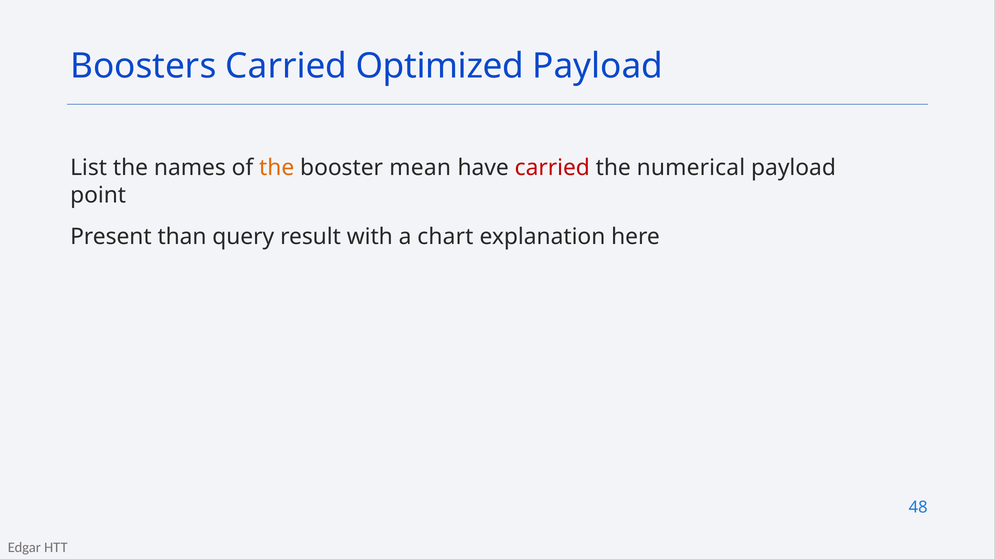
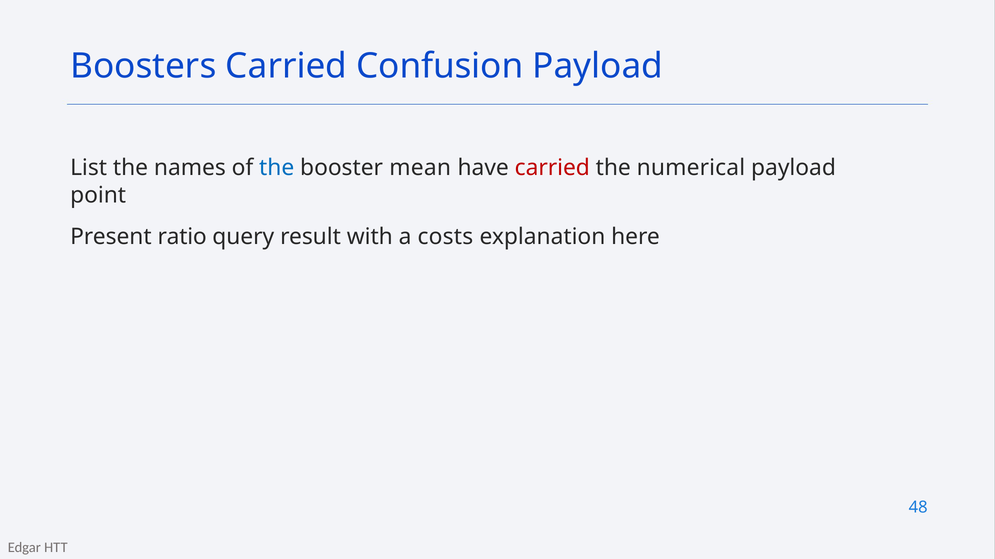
Optimized: Optimized -> Confusion (440, 66)
the colour: orange -> blue (277, 168)
than: than -> ratio (182, 237)
chart: chart -> costs (445, 237)
